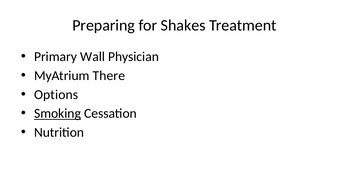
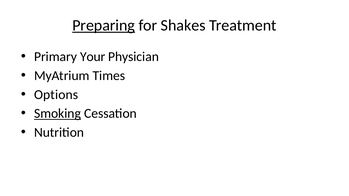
Preparing underline: none -> present (104, 25)
Wall: Wall -> Your (93, 57)
There: There -> Times (109, 76)
